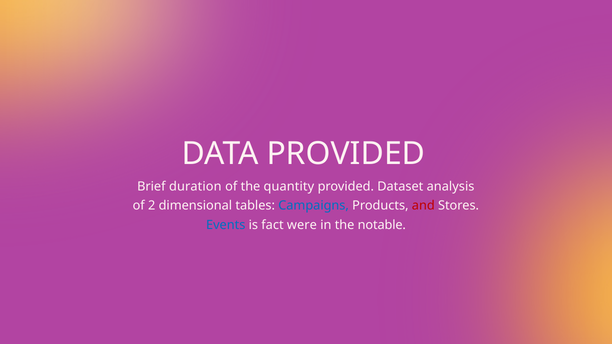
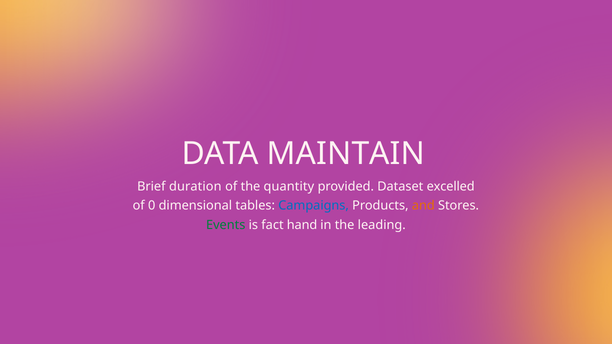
DATA PROVIDED: PROVIDED -> MAINTAIN (346, 154)
analysis: analysis -> excelled (451, 187)
2: 2 -> 0 (152, 206)
and colour: red -> orange (423, 206)
Events colour: blue -> green (226, 225)
were: were -> hand (302, 225)
notable: notable -> leading (382, 225)
